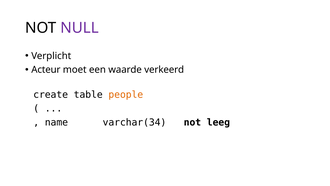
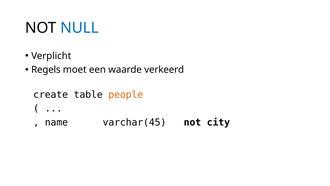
NULL colour: purple -> blue (80, 28)
Acteur: Acteur -> Regels (46, 70)
varchar(34: varchar(34 -> varchar(45 (134, 122)
leeg: leeg -> city (218, 122)
